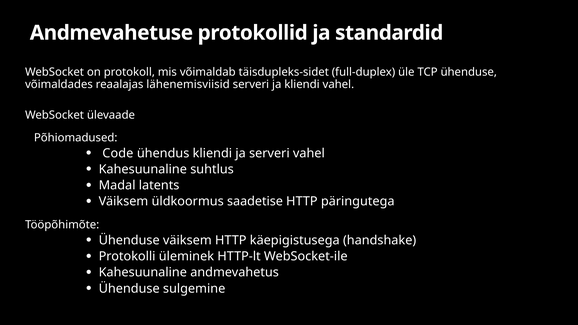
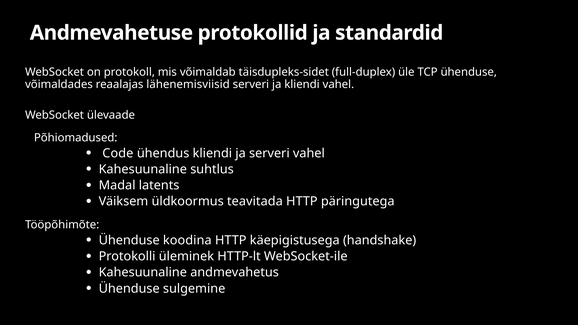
saadetise: saadetise -> teavitada (255, 202)
Ühenduse väiksem: väiksem -> koodina (187, 240)
